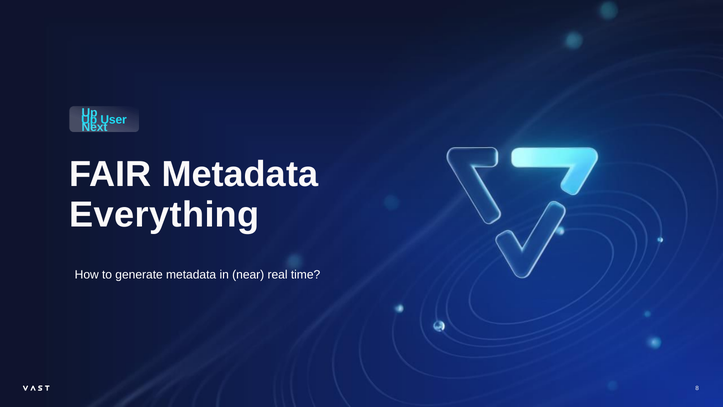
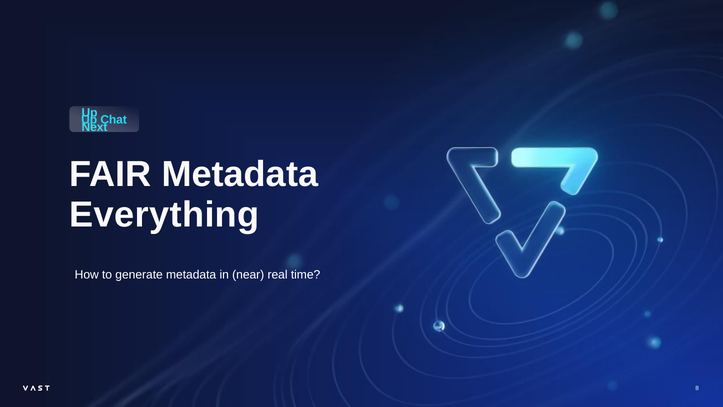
User: User -> Chat (114, 120)
